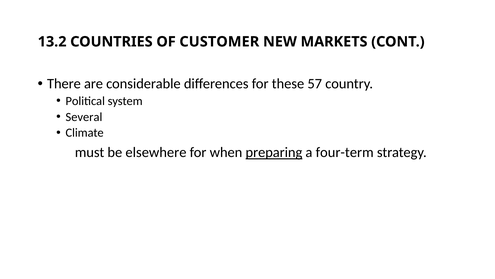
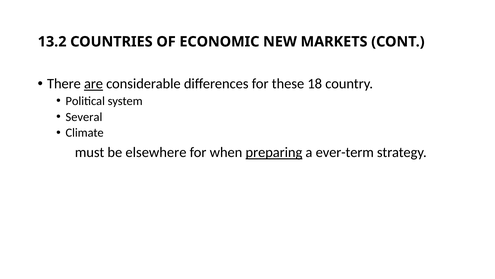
CUSTOMER: CUSTOMER -> ECONOMIC (219, 42)
are underline: none -> present (94, 84)
57: 57 -> 18 (315, 84)
four-term: four-term -> ever-term (345, 152)
